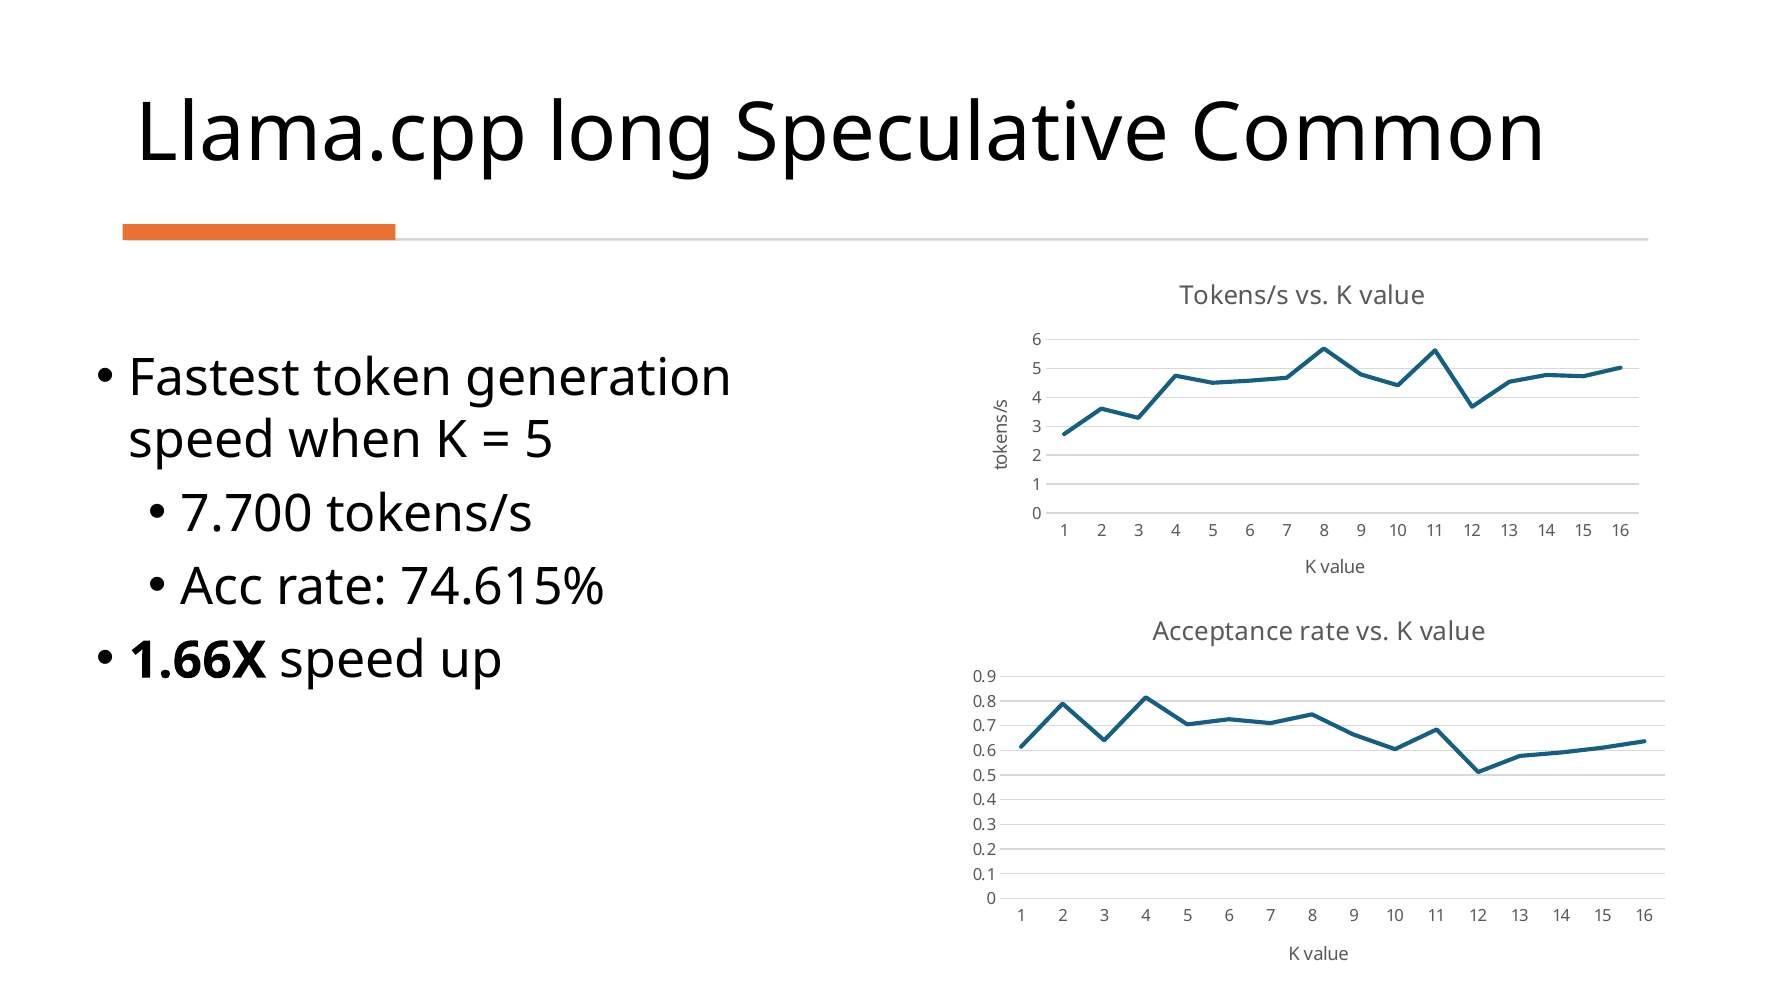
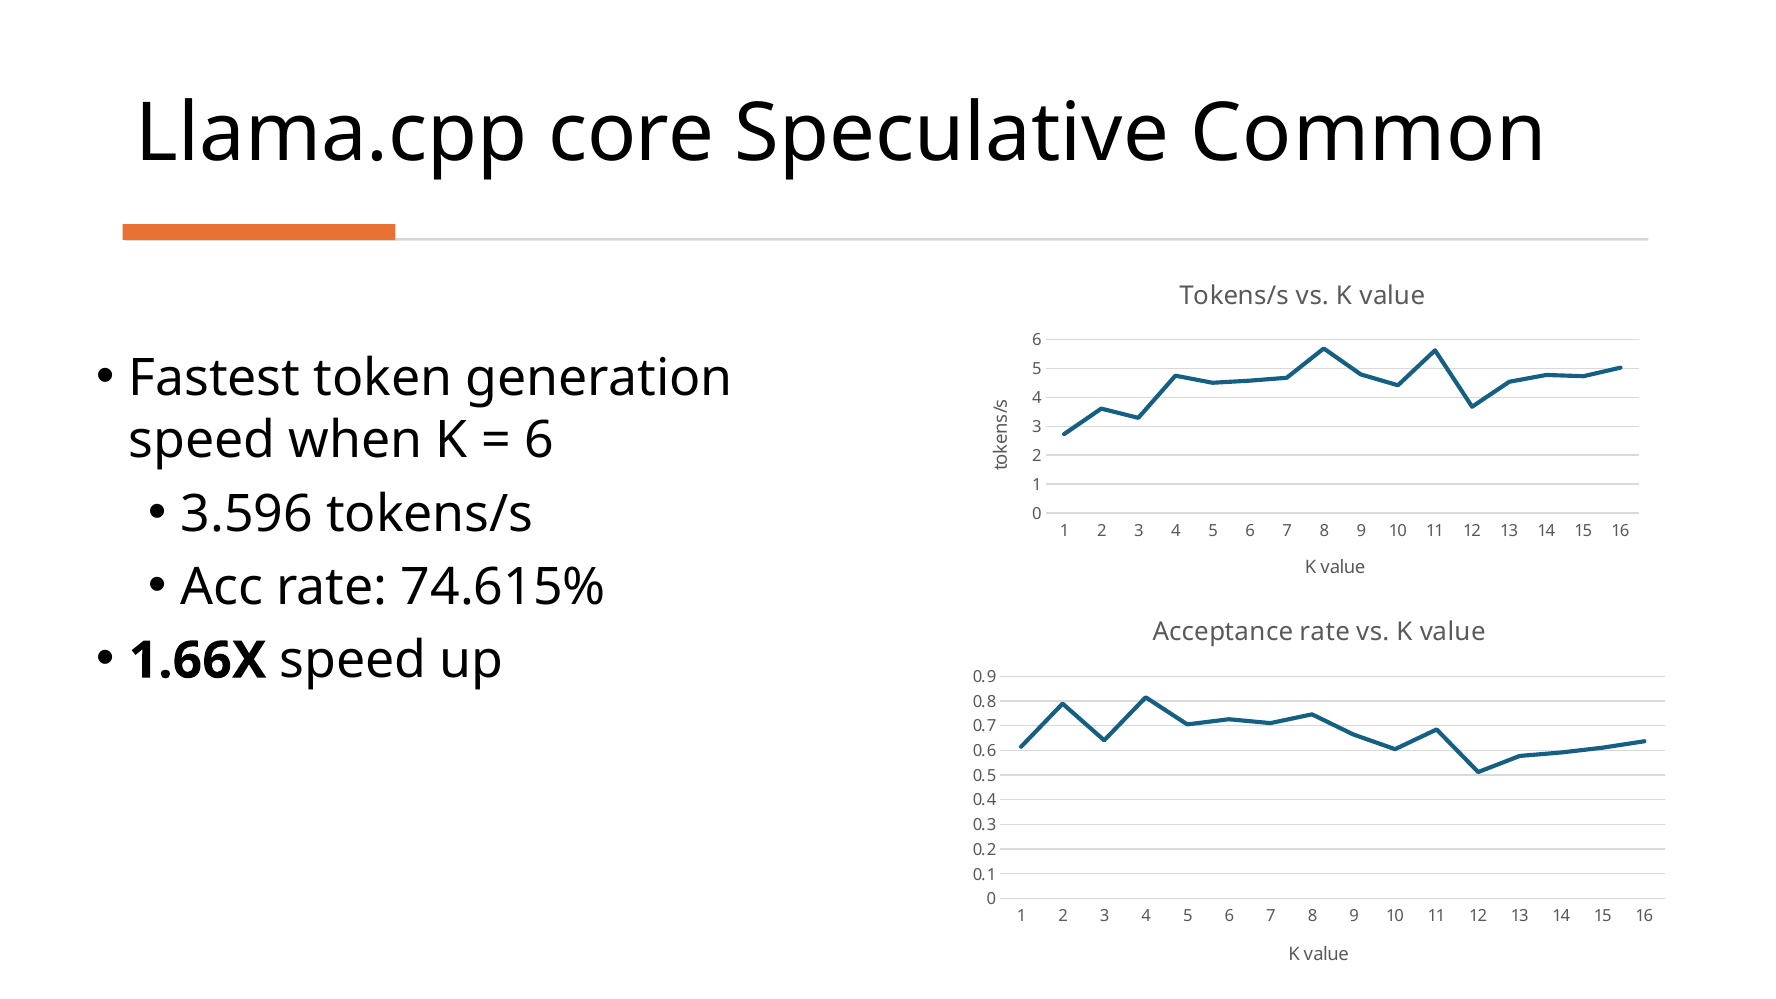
long: long -> core (632, 134)
5: 5 -> 6 (539, 441)
7.700: 7.700 -> 3.596 (247, 514)
